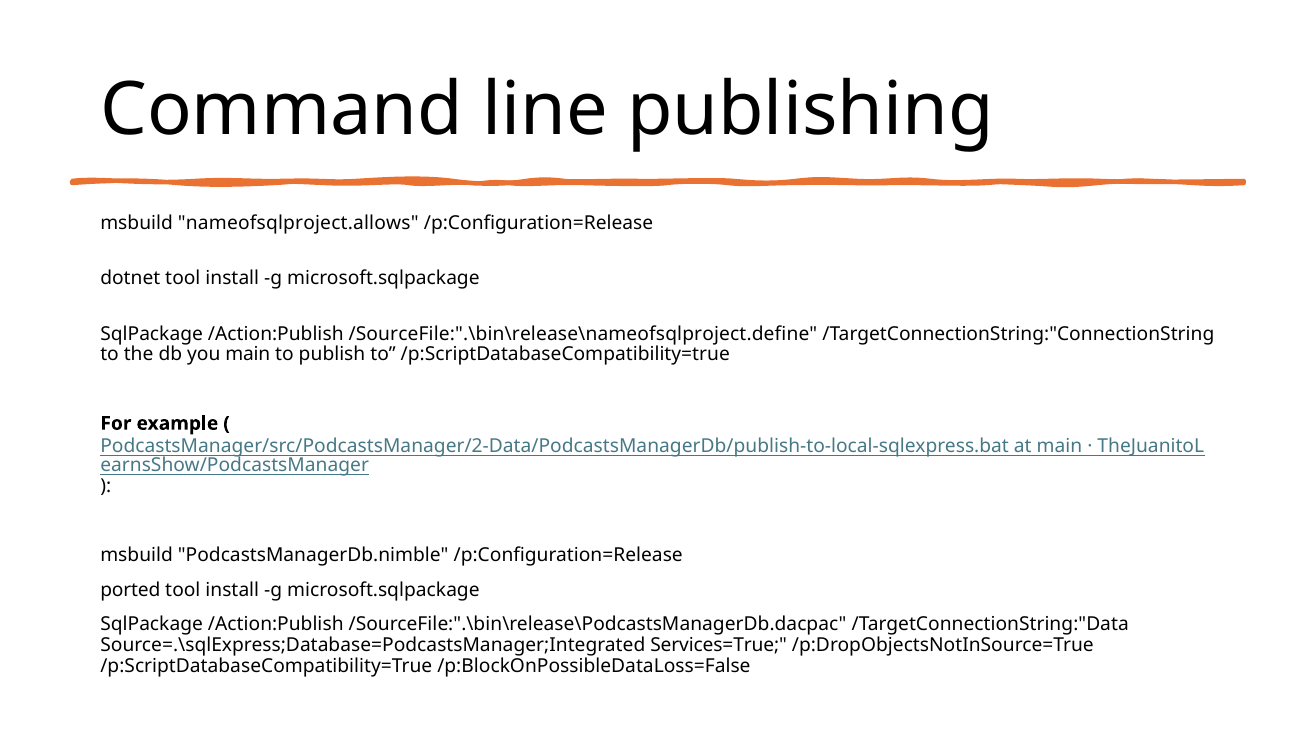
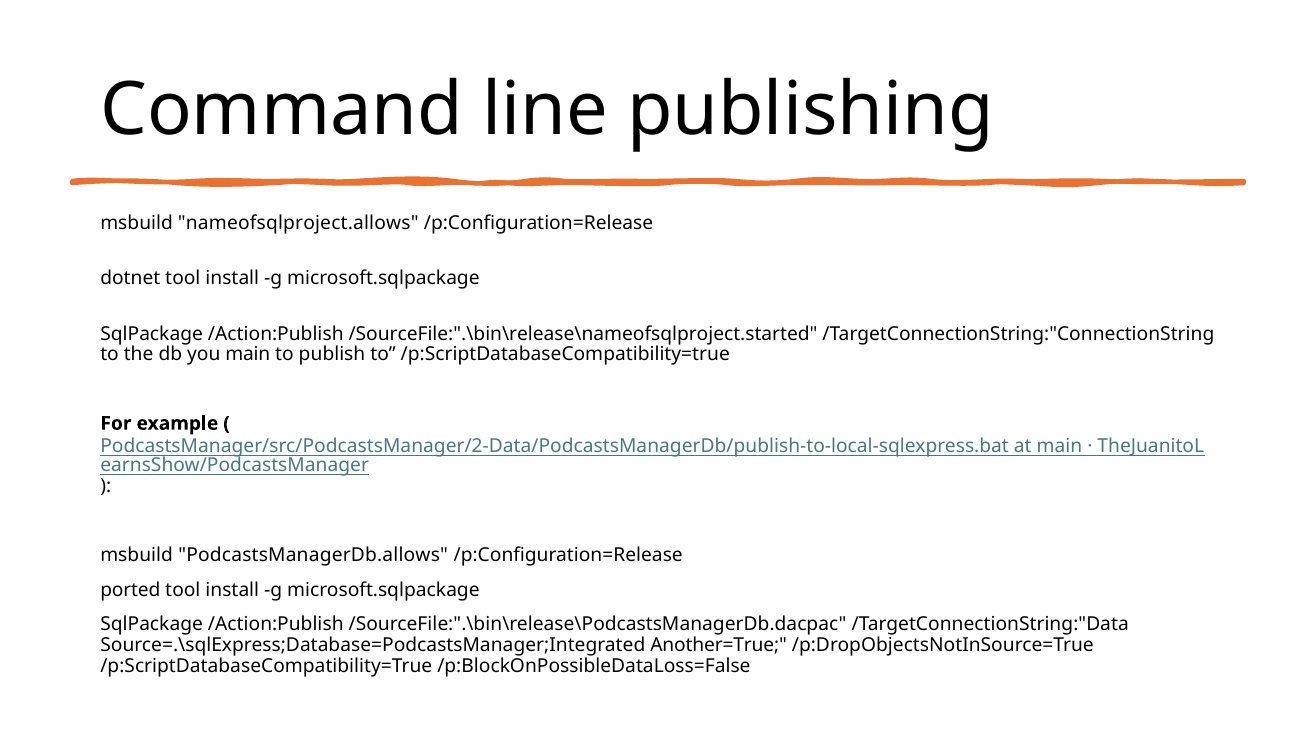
/SourceFile:".\bin\release\nameofsqlproject.define: /SourceFile:".\bin\release\nameofsqlproject.define -> /SourceFile:".\bin\release\nameofsqlproject.started (583, 334)
PodcastsManagerDb.nimble: PodcastsManagerDb.nimble -> PodcastsManagerDb.allows (313, 556)
Services=True: Services=True -> Another=True (719, 645)
